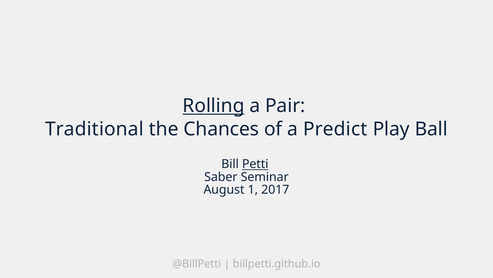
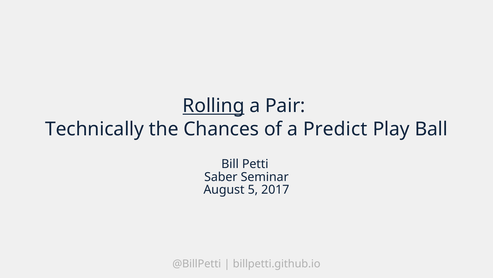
Traditional: Traditional -> Technically (95, 129)
Petti underline: present -> none (255, 164)
1: 1 -> 5 (253, 189)
